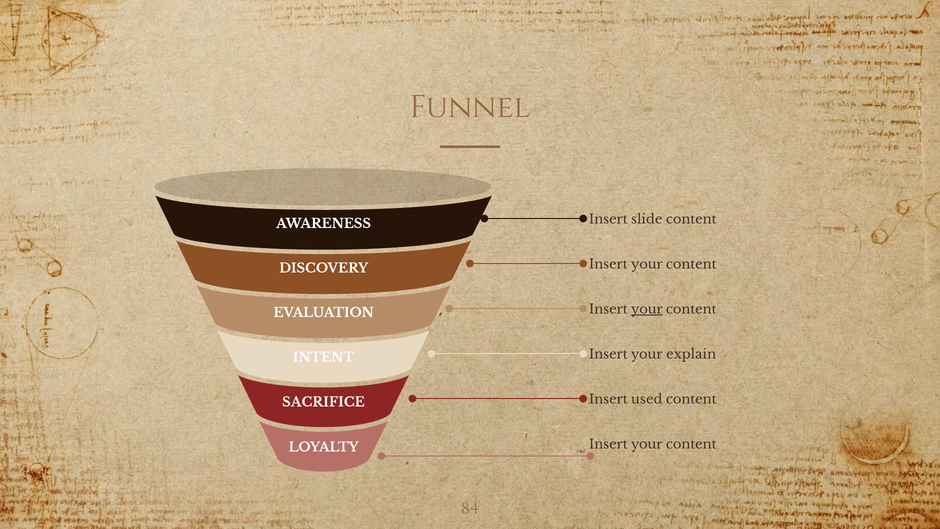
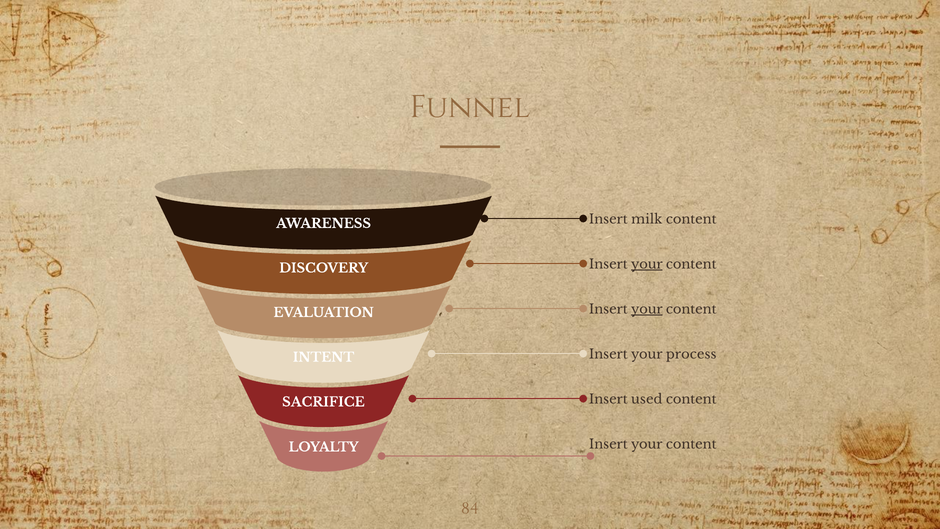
slide: slide -> milk (647, 219)
your underline: none -> present (647, 264)
explain: explain -> process (691, 354)
